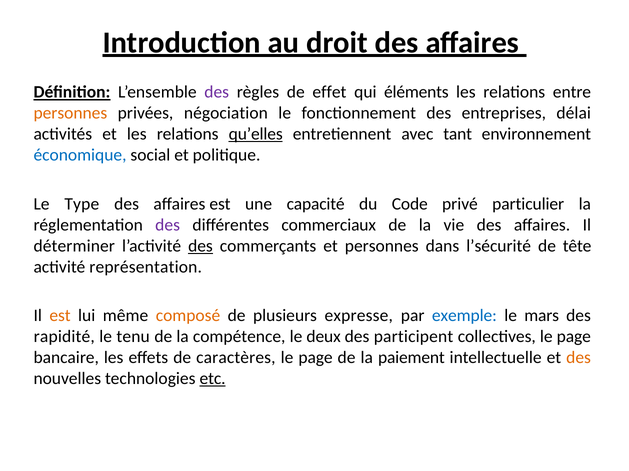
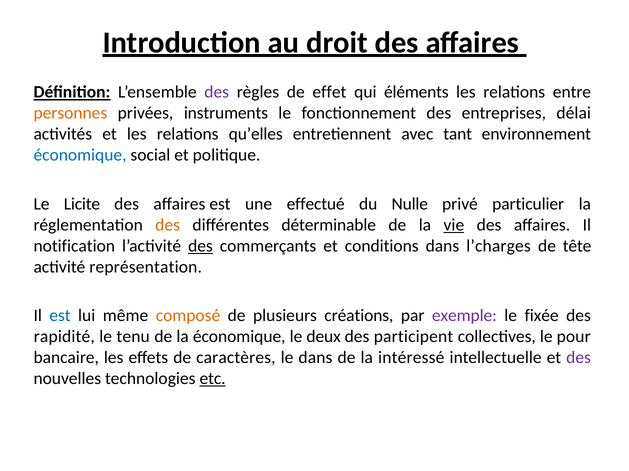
négociation: négociation -> instruments (226, 113)
qu’elles underline: present -> none (256, 134)
Type: Type -> Licite (82, 204)
capacité: capacité -> effectué (316, 204)
Code: Code -> Nulle (410, 204)
des colour: purple -> orange (168, 225)
commerciaux: commerciaux -> déterminable (329, 225)
vie underline: none -> present (454, 225)
déterminer: déterminer -> notification (74, 246)
et personnes: personnes -> conditions (382, 246)
l’sécurité: l’sécurité -> l’charges (499, 246)
est colour: orange -> blue (60, 316)
expresse: expresse -> créations (359, 316)
exemple colour: blue -> purple (464, 316)
mars: mars -> fixée (542, 316)
la compétence: compétence -> économique (239, 337)
collectives le page: page -> pour (574, 337)
page: page -> dans (315, 358)
paiement: paiement -> intéressé (411, 358)
des colour: orange -> purple (579, 358)
